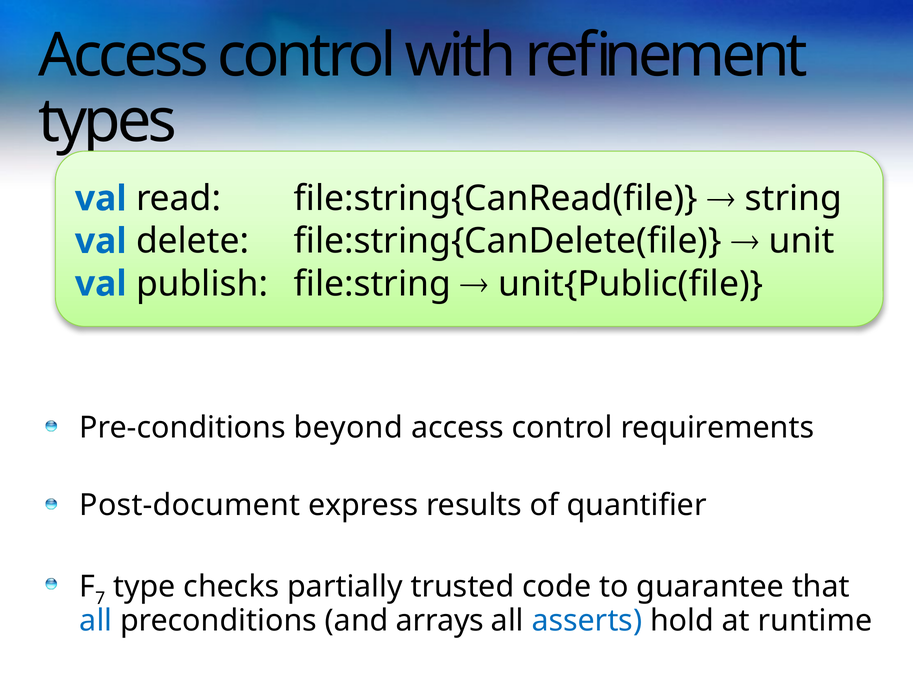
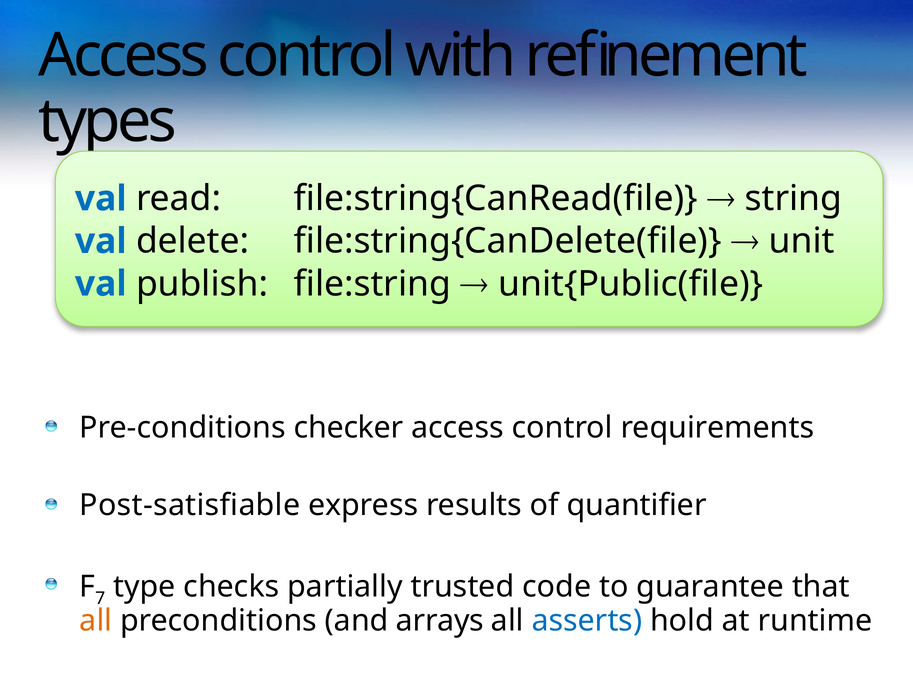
beyond: beyond -> checker (349, 427)
Post-document: Post-document -> Post-satisfiable (190, 505)
all colour: blue -> orange (96, 620)
